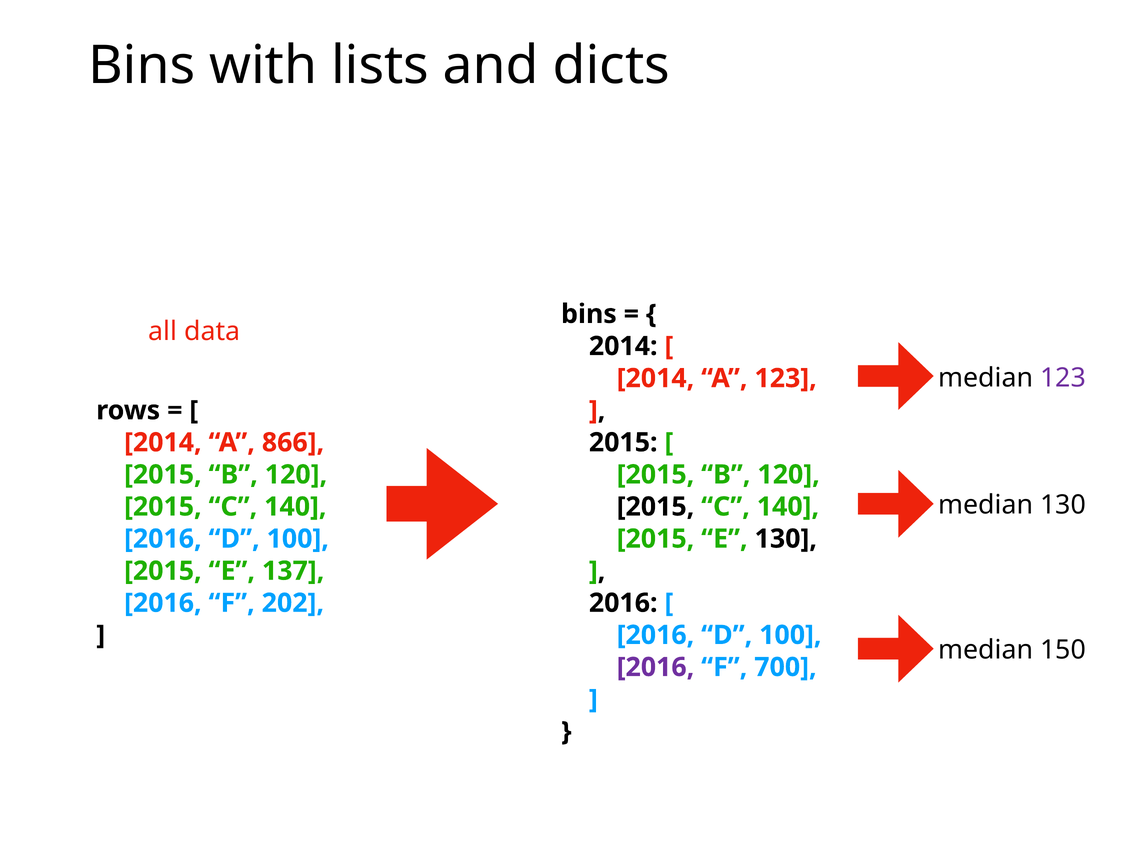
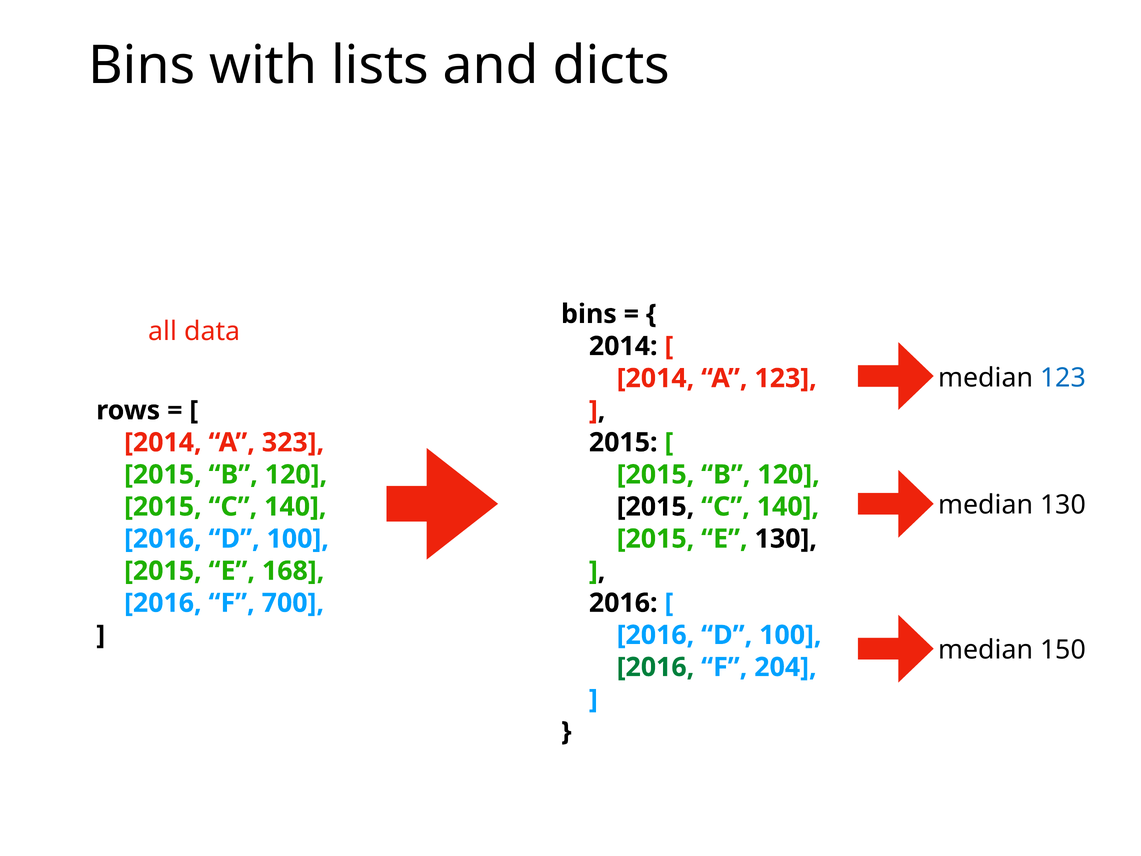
123 colour: purple -> blue (1063, 378)
866: 866 -> 323 (293, 442)
137: 137 -> 168 (293, 571)
202: 202 -> 700 (293, 603)
2016 colour: purple -> green (655, 667)
700: 700 -> 204 (785, 667)
